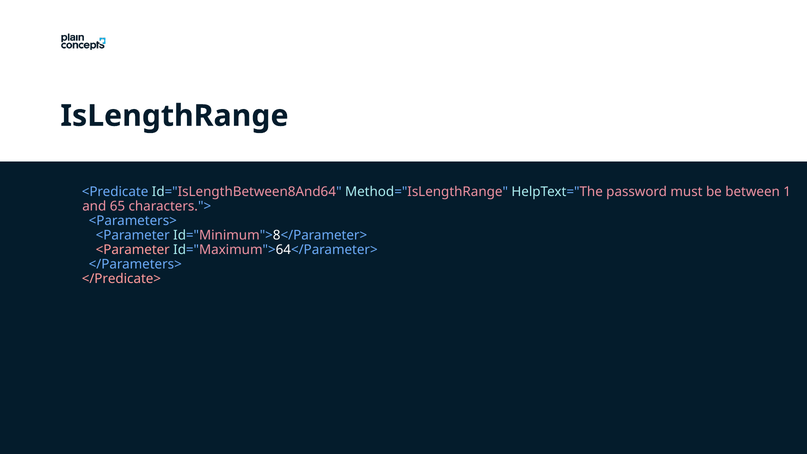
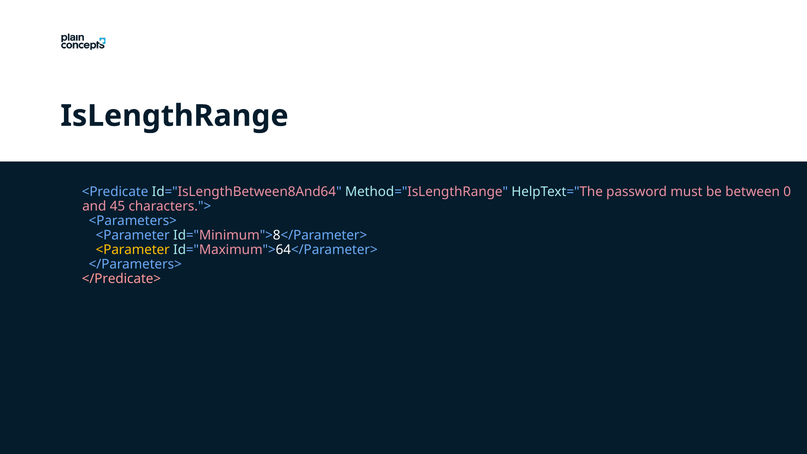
1: 1 -> 0 (787, 192)
65: 65 -> 45 (117, 206)
<Parameter colour: pink -> yellow (133, 250)
